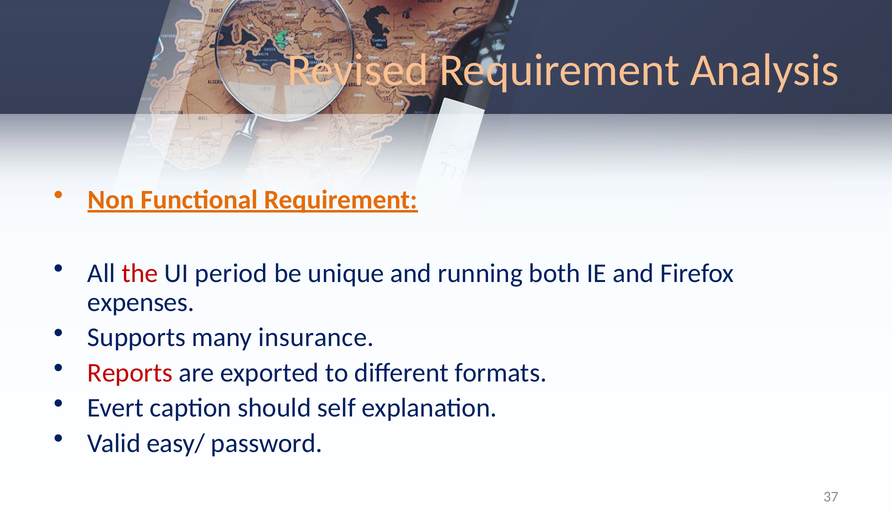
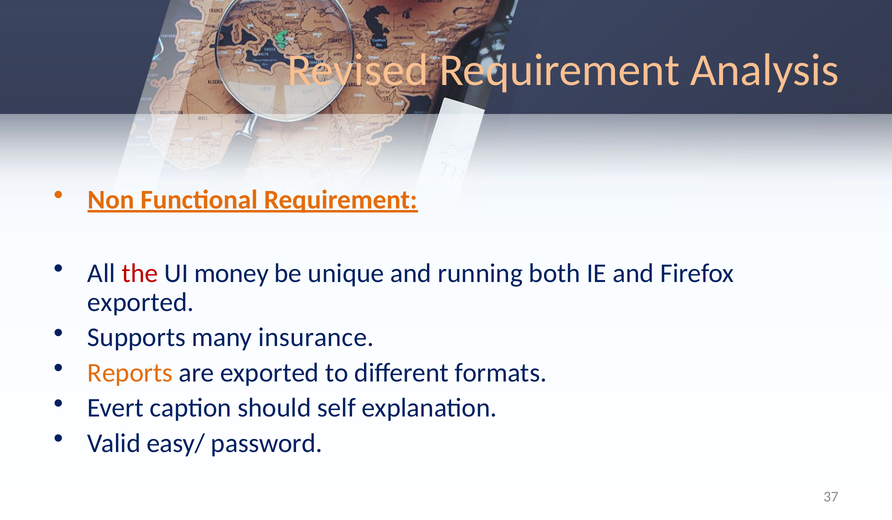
period: period -> money (231, 273)
expenses: expenses -> exported (141, 302)
Reports colour: red -> orange (130, 373)
